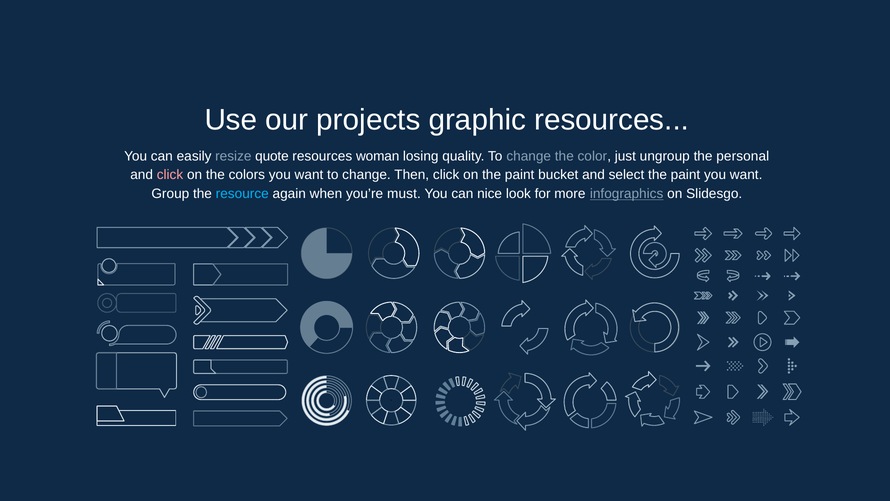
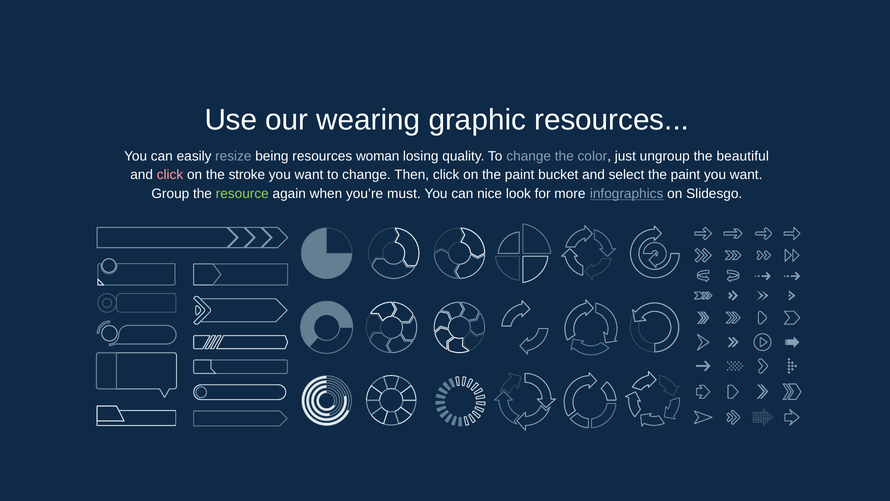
projects: projects -> wearing (368, 120)
quote: quote -> being (272, 156)
personal: personal -> beautiful (743, 156)
colors: colors -> stroke (247, 175)
resource colour: light blue -> light green (242, 194)
